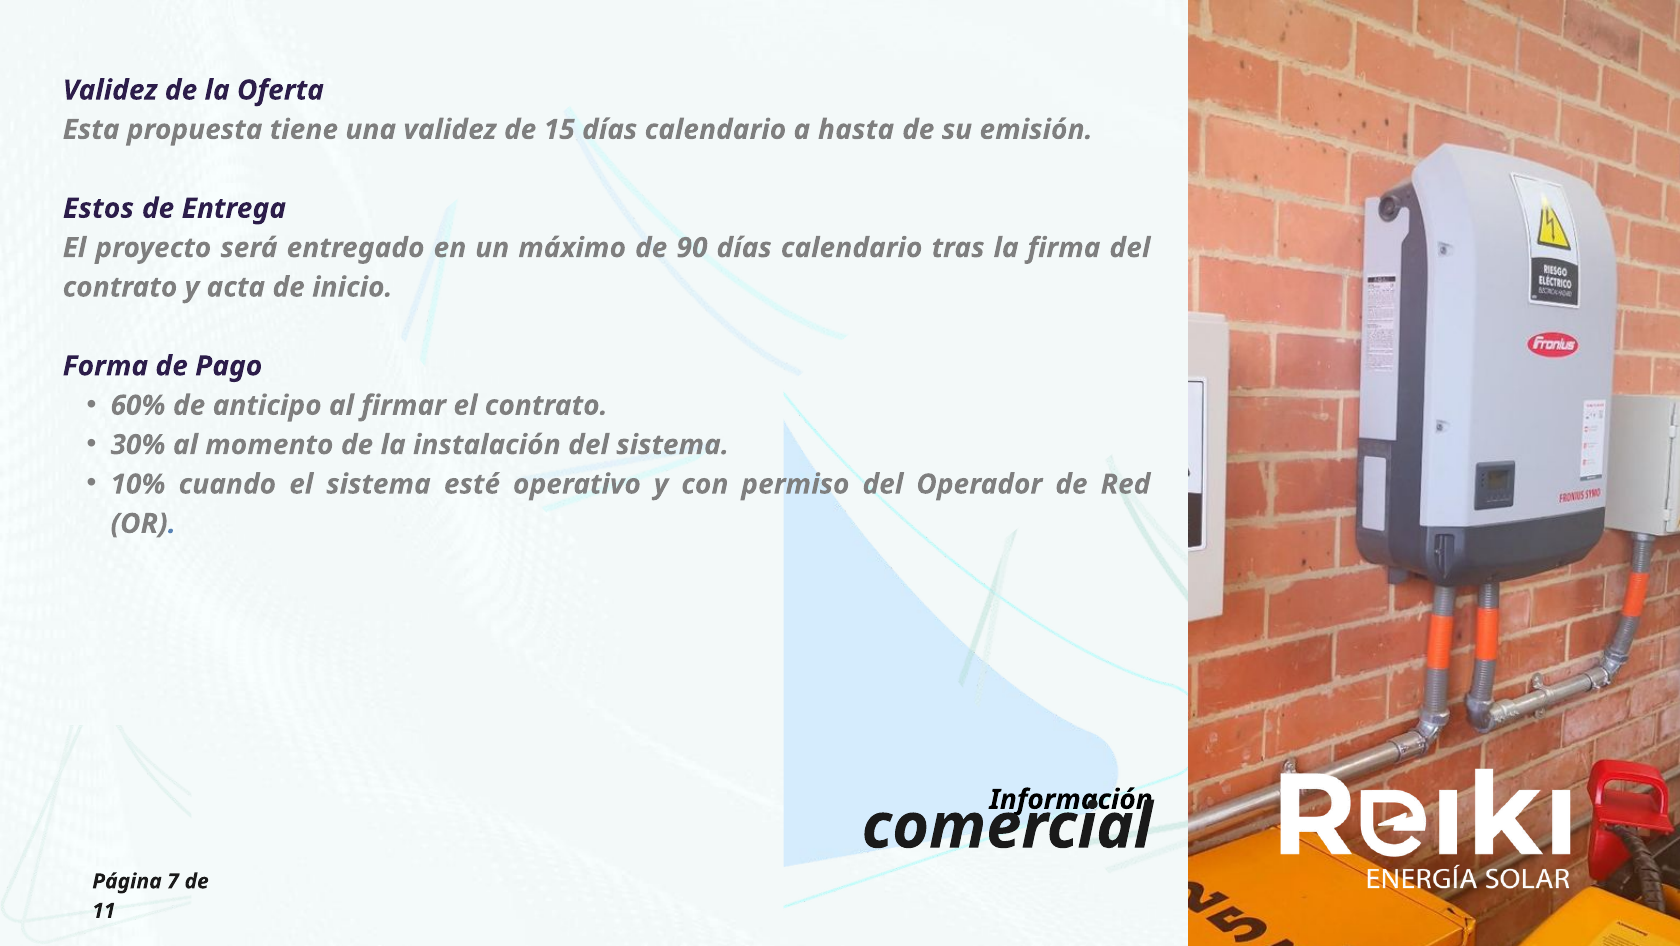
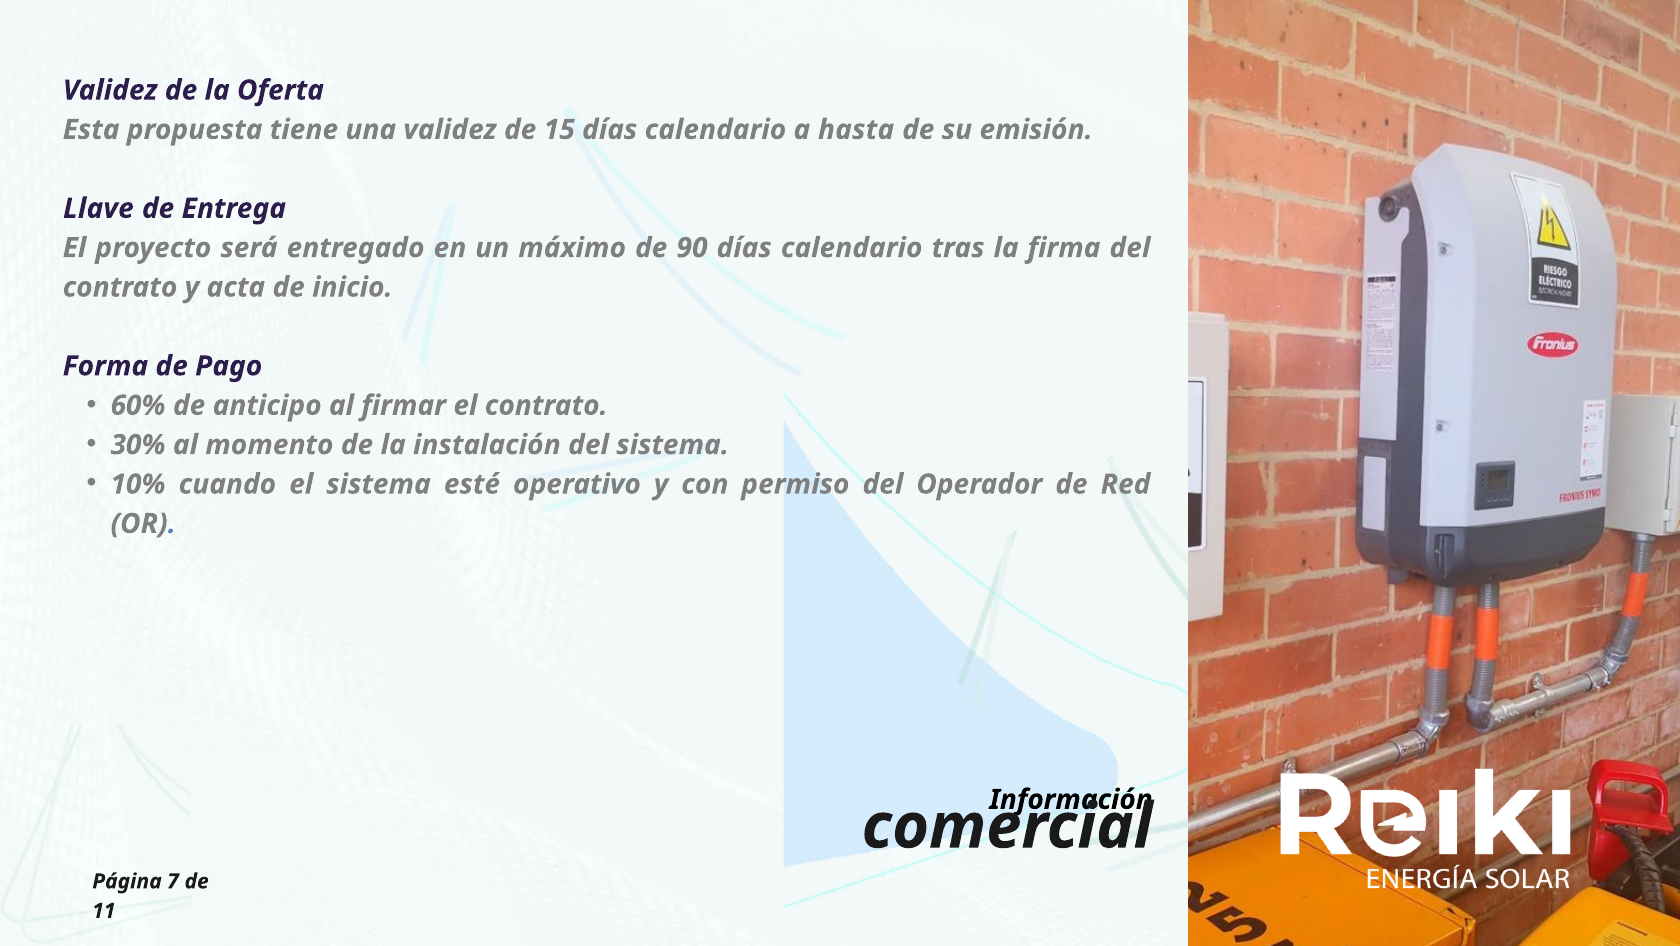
Estos: Estos -> Llave (98, 209)
